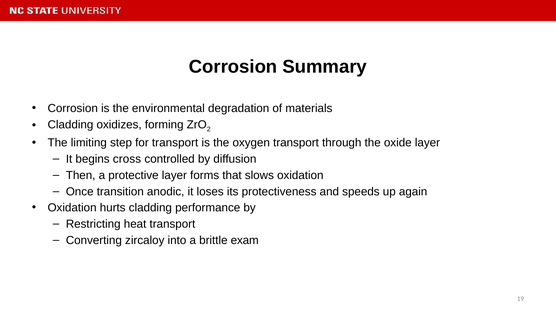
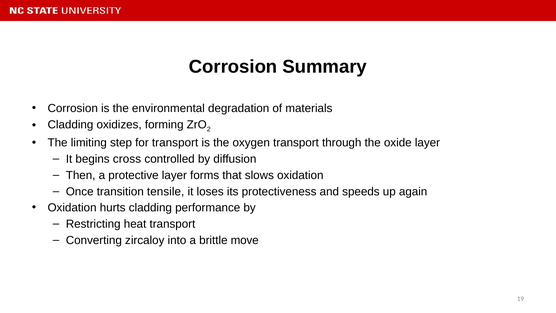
anodic: anodic -> tensile (166, 191)
exam: exam -> move (245, 240)
